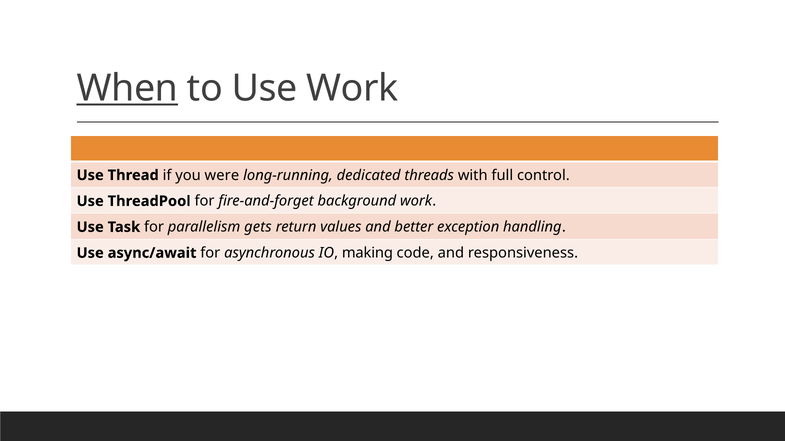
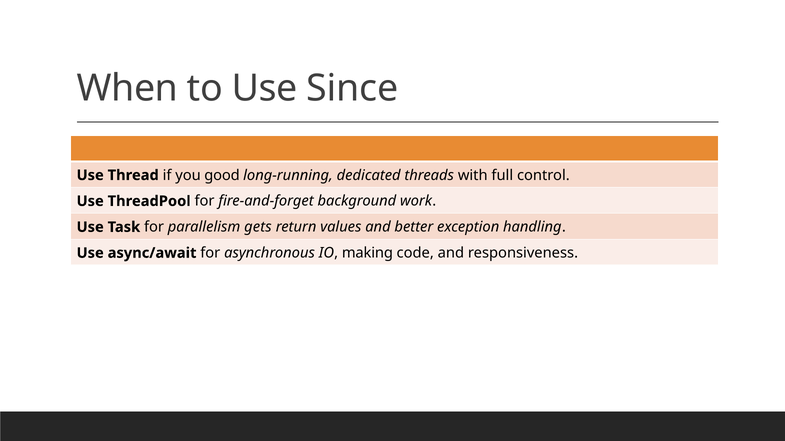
When underline: present -> none (127, 88)
Use Work: Work -> Since (352, 88)
were: were -> good (222, 175)
